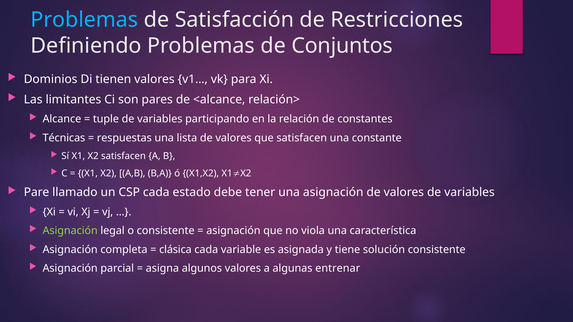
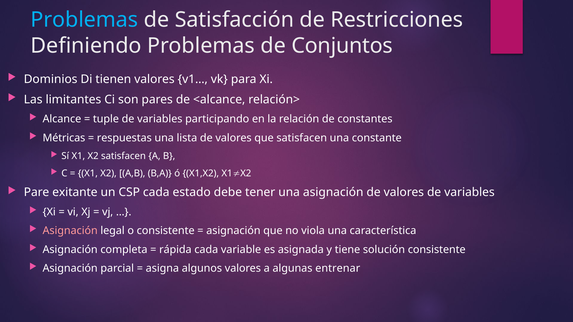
Técnicas: Técnicas -> Métricas (64, 138)
llamado: llamado -> exitante (75, 193)
Asignación colour: light green -> pink (70, 231)
clásica: clásica -> rápida (175, 250)
